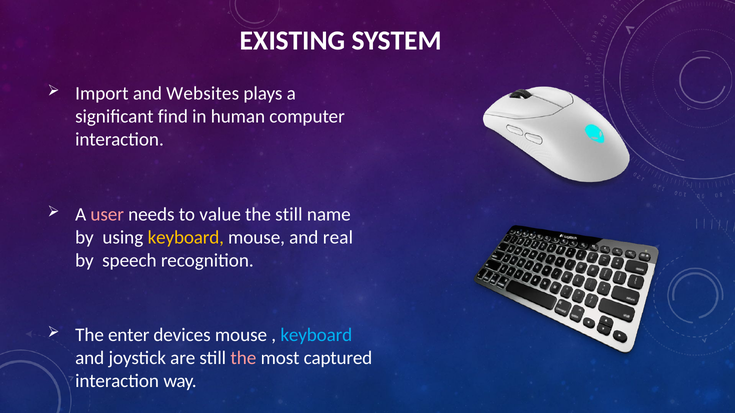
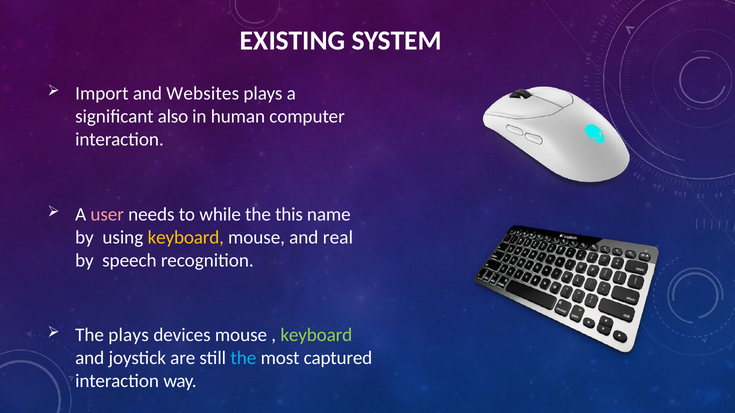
find: find -> also (173, 117)
value: value -> while (220, 215)
the still: still -> this (289, 215)
The enter: enter -> plays (129, 335)
keyboard colour: light blue -> light green (316, 335)
the colour: pink -> light blue (243, 358)
